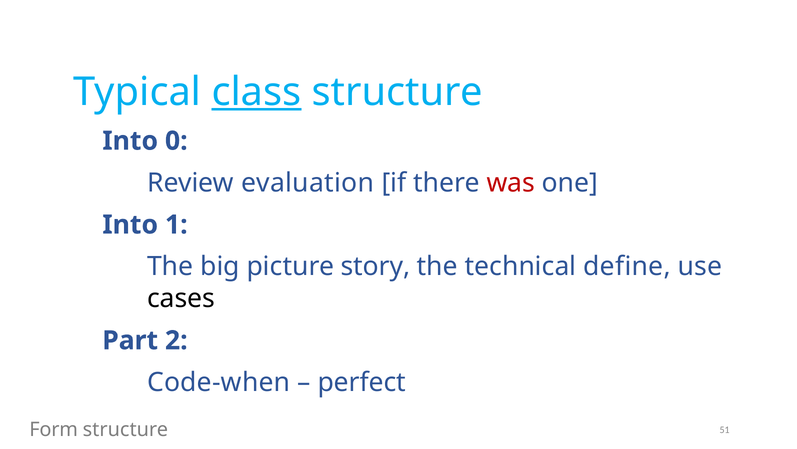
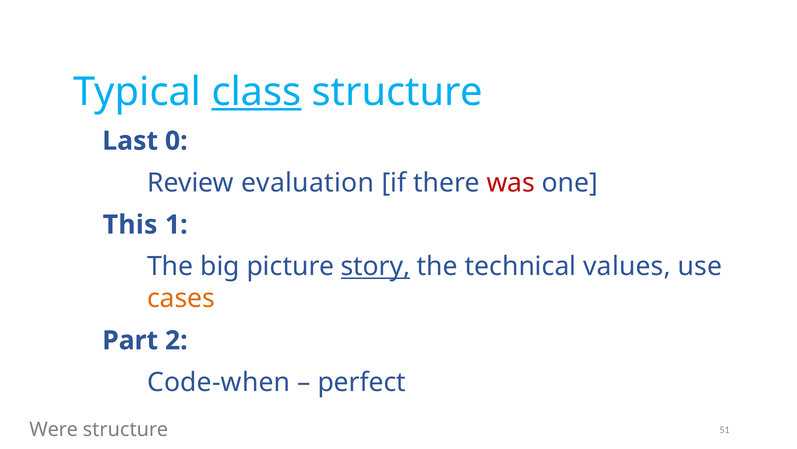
Into: Into -> Last (130, 141)
Into: Into -> This (130, 224)
story underline: none -> present (376, 266)
define: define -> values (627, 266)
cases colour: black -> orange (181, 298)
Form: Form -> Were (54, 429)
